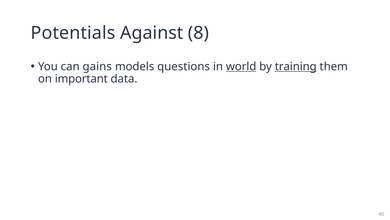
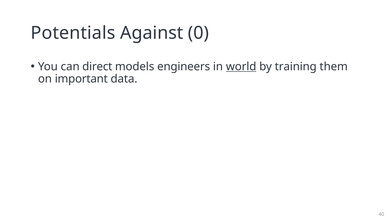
8: 8 -> 0 (198, 33)
gains: gains -> direct (97, 66)
questions: questions -> engineers (184, 66)
training underline: present -> none (296, 66)
